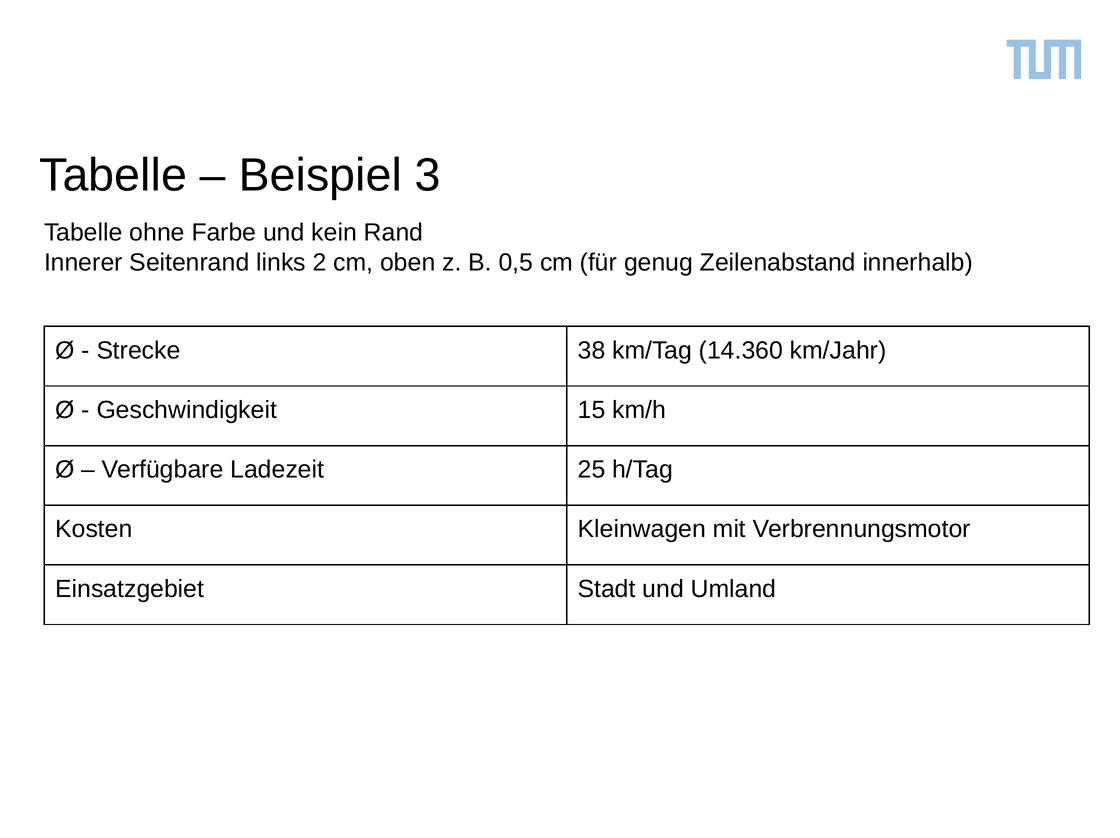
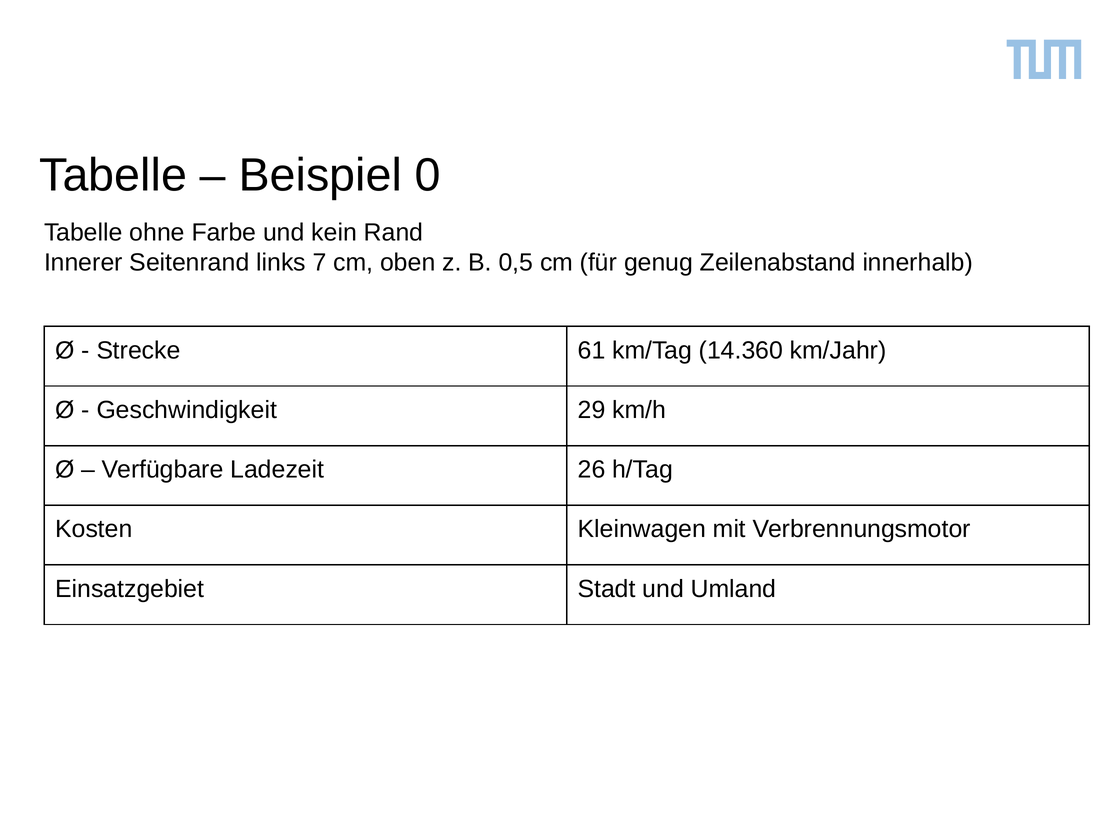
3: 3 -> 0 (428, 175)
2: 2 -> 7 (320, 263)
38: 38 -> 61 (592, 350)
15: 15 -> 29 (592, 410)
25: 25 -> 26 (592, 469)
